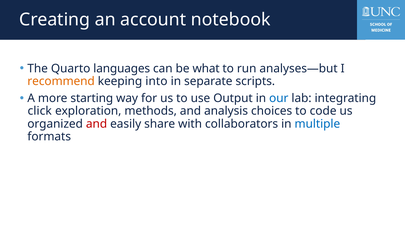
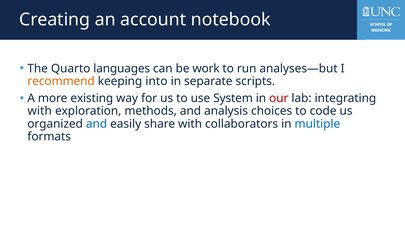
what: what -> work (206, 68)
starting: starting -> existing (92, 98)
Output: Output -> System (233, 98)
our colour: blue -> red (279, 98)
click: click -> with (40, 111)
and colour: red -> blue (97, 124)
